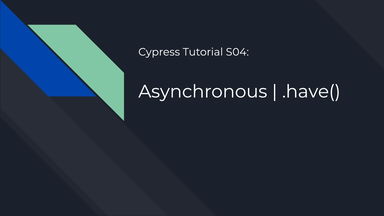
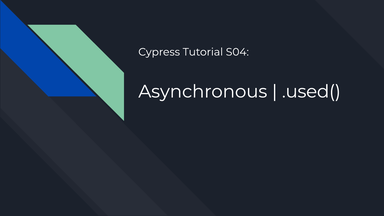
.have(: .have( -> .used( (311, 92)
